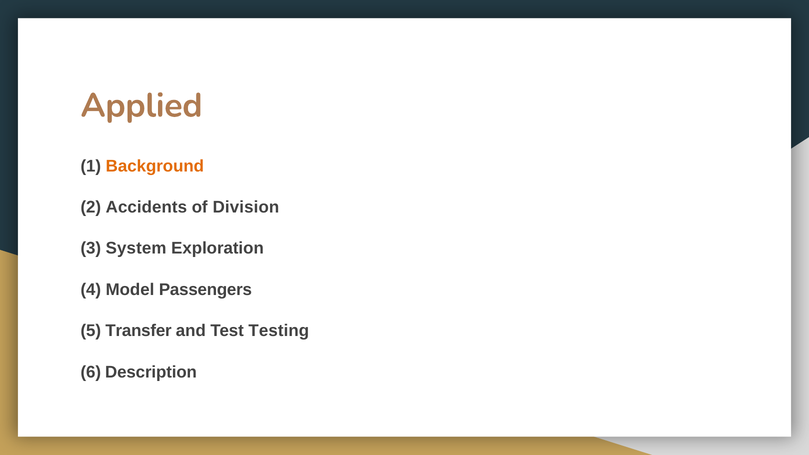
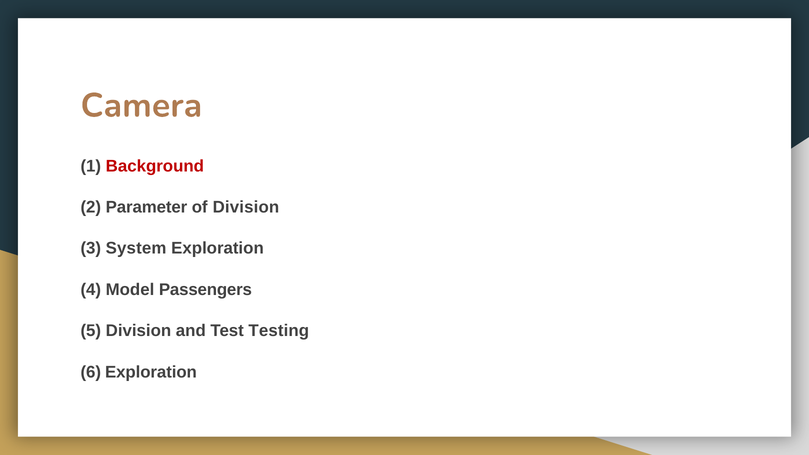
Applied: Applied -> Camera (141, 105)
Background colour: orange -> red (155, 166)
Accidents: Accidents -> Parameter (146, 207)
5 Transfer: Transfer -> Division (138, 331)
6 Description: Description -> Exploration (151, 372)
